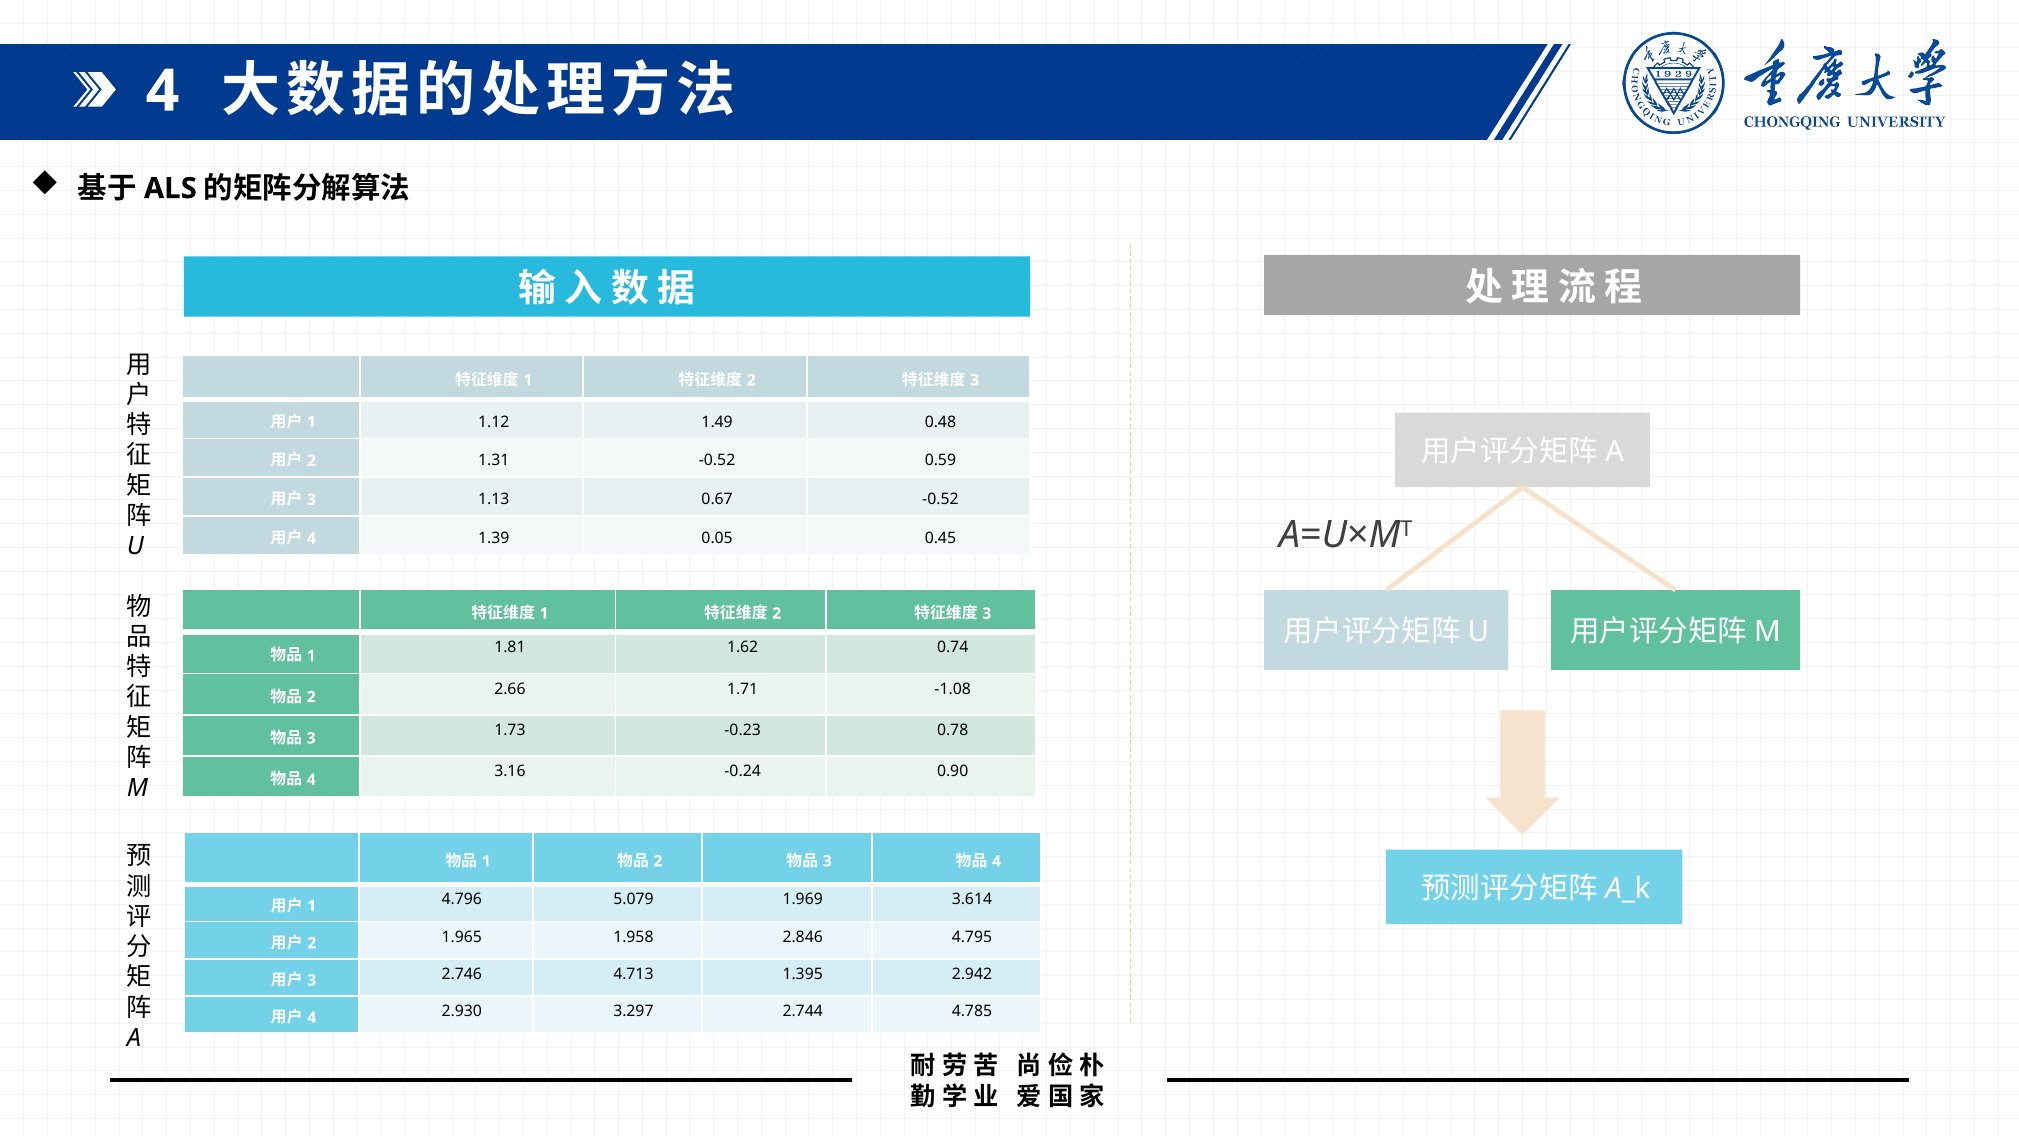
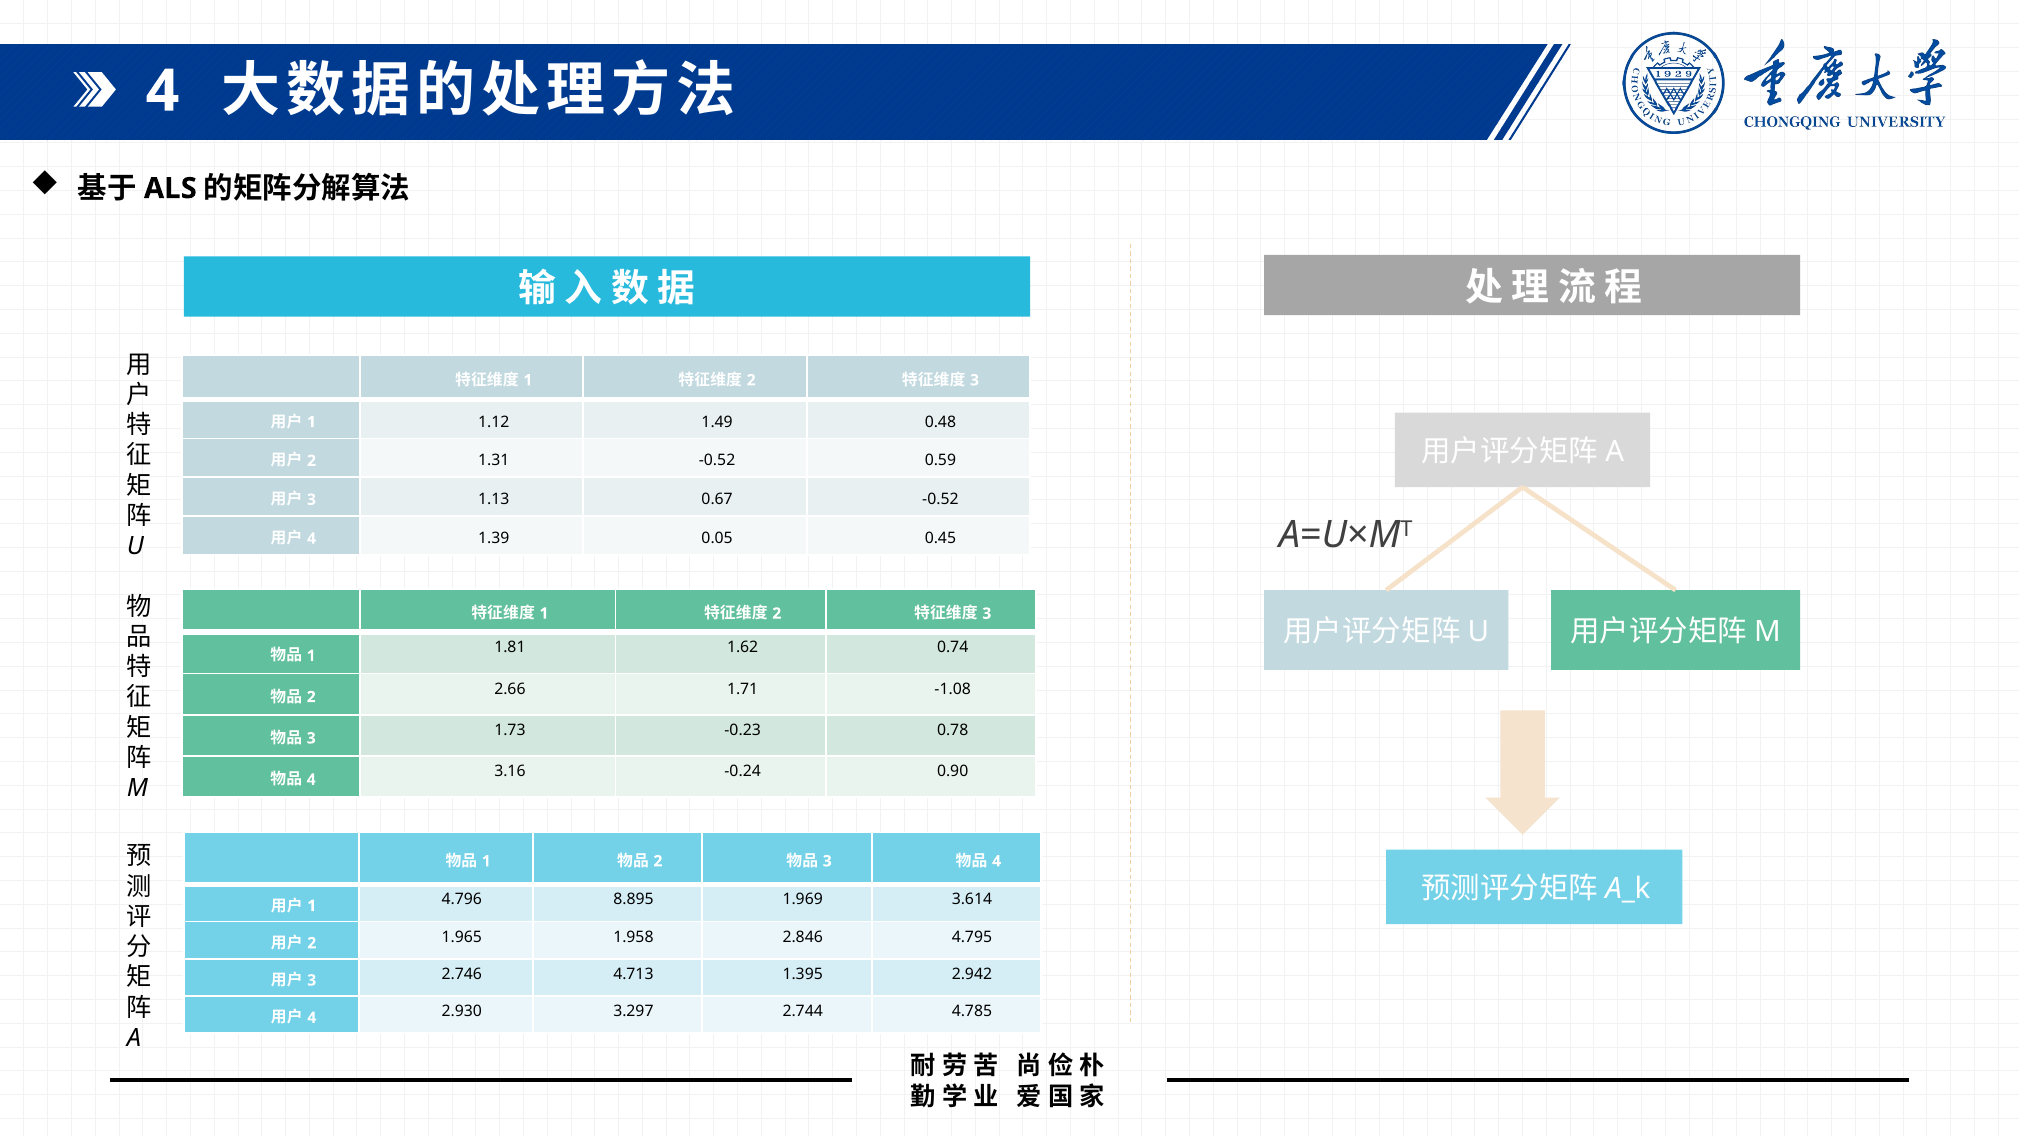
5.079: 5.079 -> 8.895 (633, 900)
